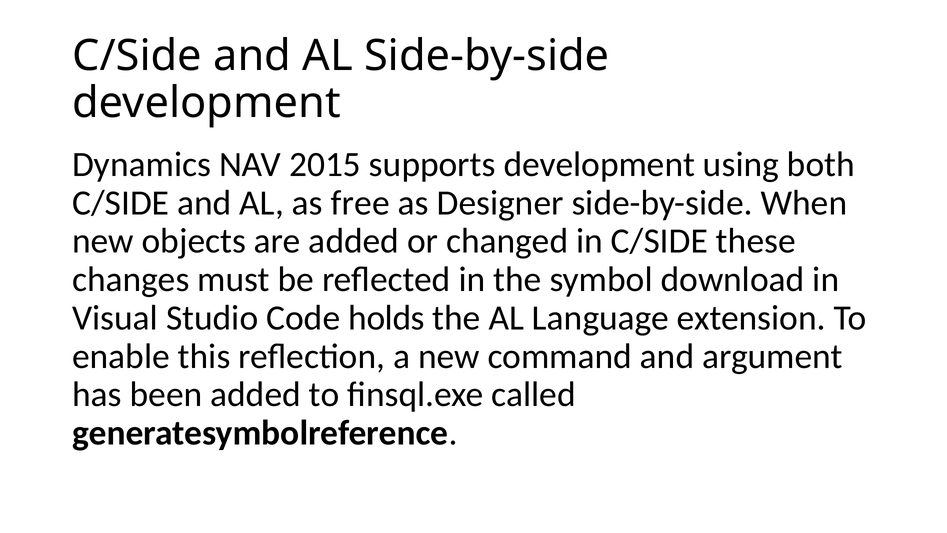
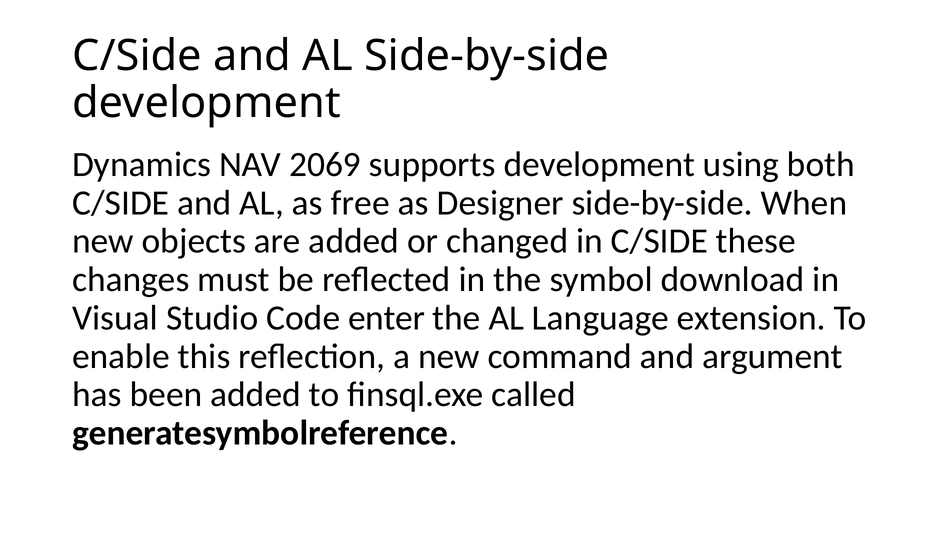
2015: 2015 -> 2069 (325, 164)
holds: holds -> enter (387, 318)
